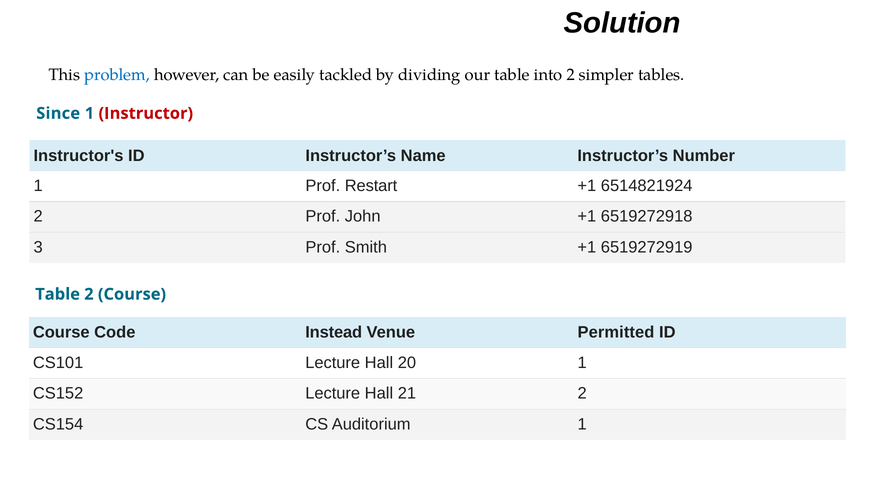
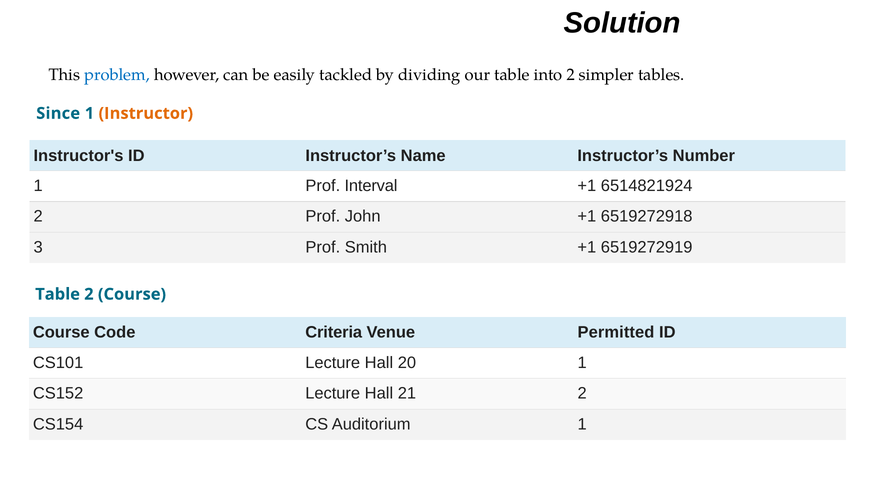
Instructor colour: red -> orange (146, 113)
Restart: Restart -> Interval (371, 186)
Instead: Instead -> Criteria (334, 332)
